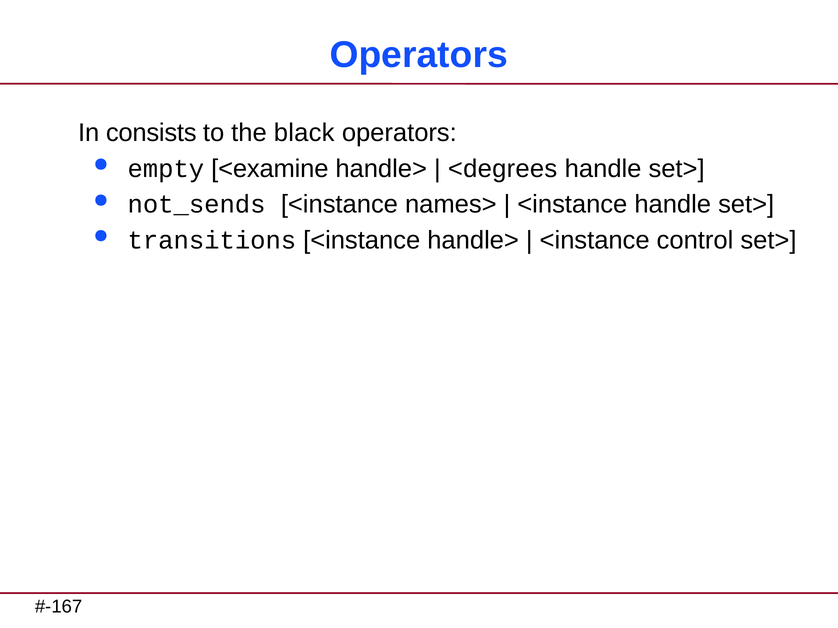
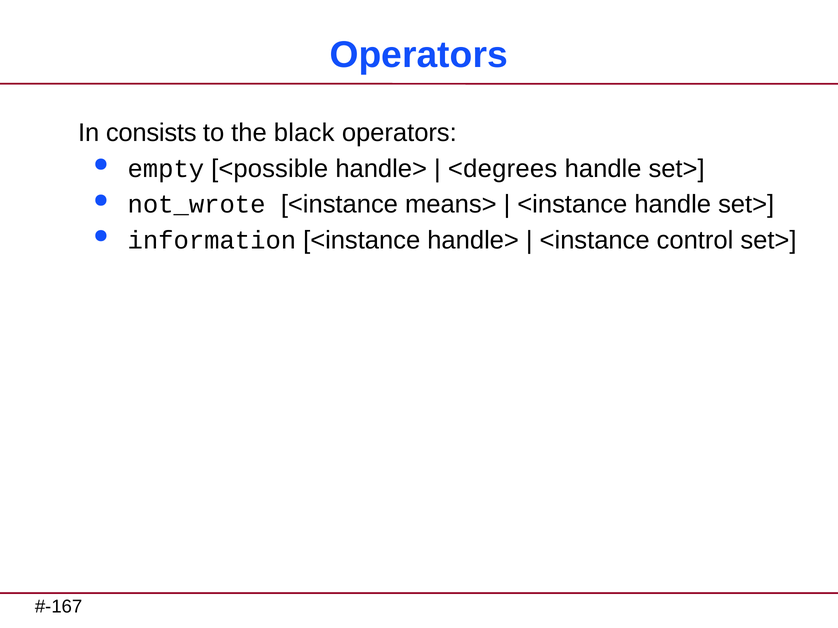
<examine: <examine -> <possible (270, 169)
not_sends: not_sends -> not_wrote (197, 205)
names>: names> -> means> (451, 205)
transitions: transitions -> information (212, 240)
